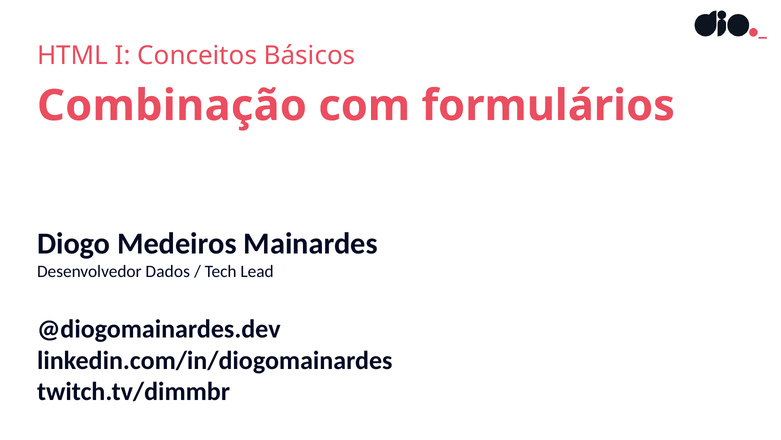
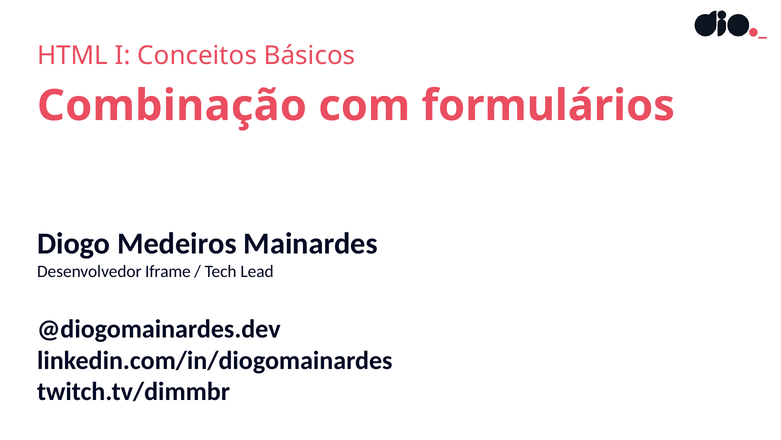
Dados: Dados -> Iframe (168, 271)
